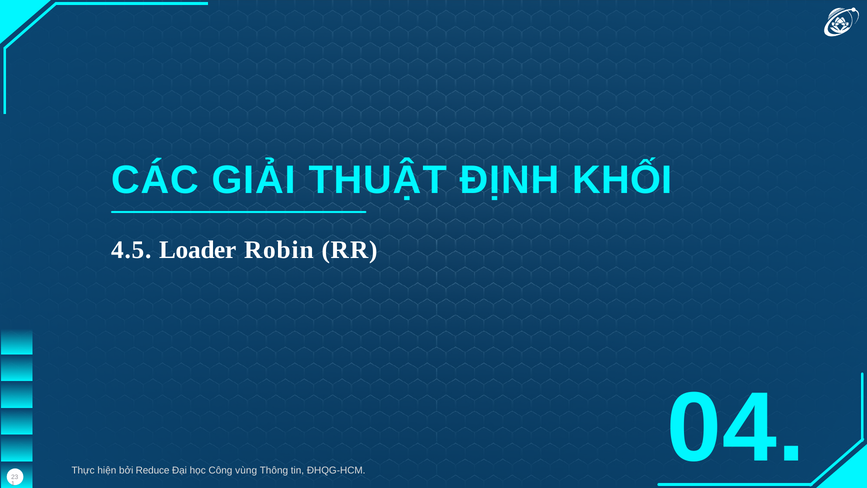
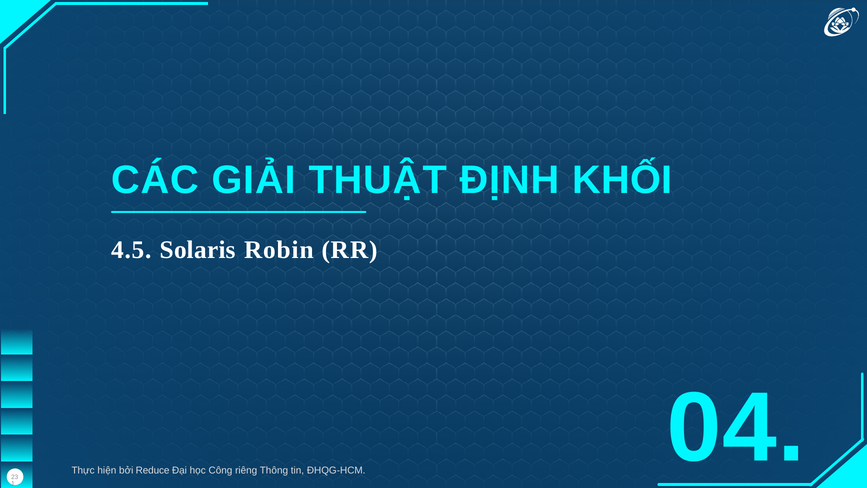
Loader: Loader -> Solaris (198, 250)
vùng: vùng -> riêng (246, 470)
